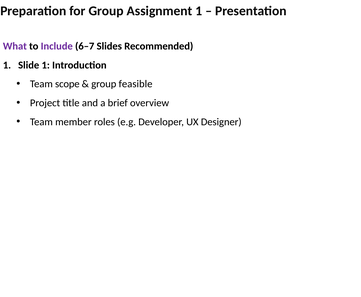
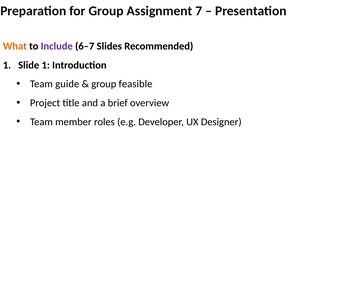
Assignment 1: 1 -> 7 (199, 11)
What colour: purple -> orange (15, 46)
scope: scope -> guide (67, 84)
